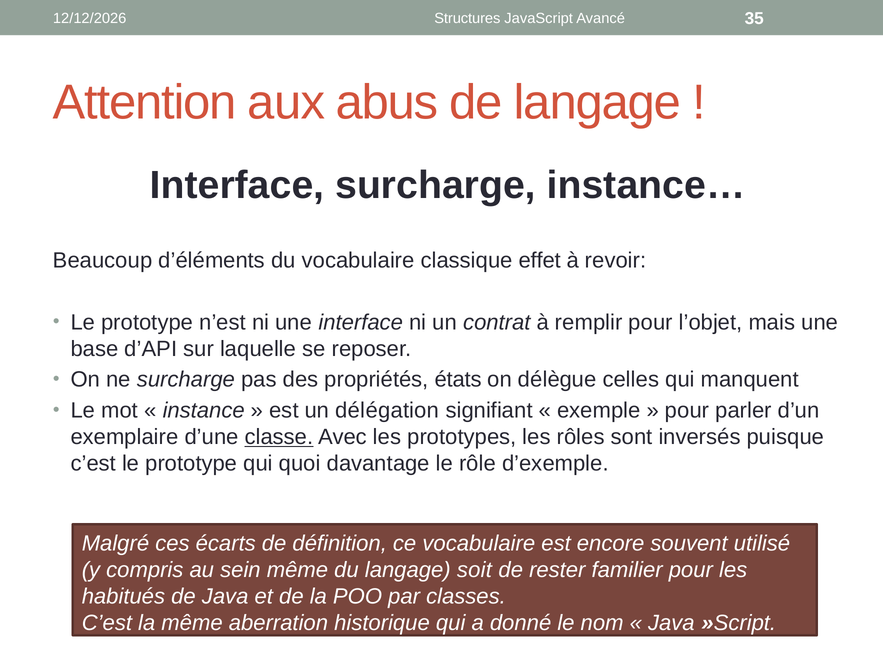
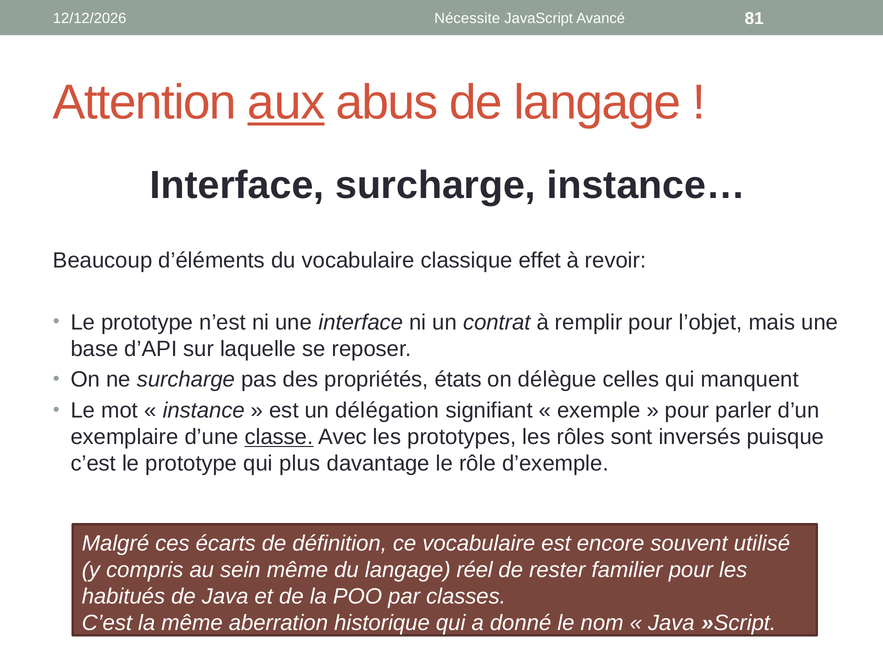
Structures: Structures -> Nécessite (467, 19)
35: 35 -> 81 (754, 19)
aux underline: none -> present (286, 103)
quoi: quoi -> plus (300, 464)
soit: soit -> réel (475, 570)
